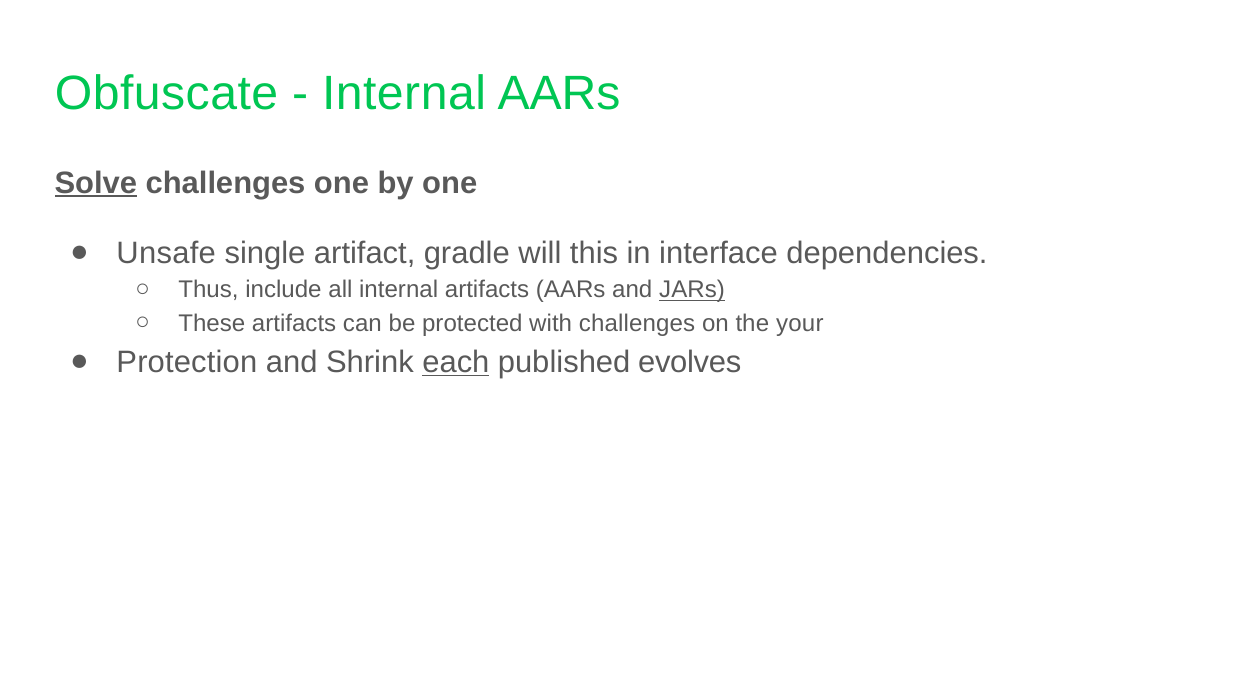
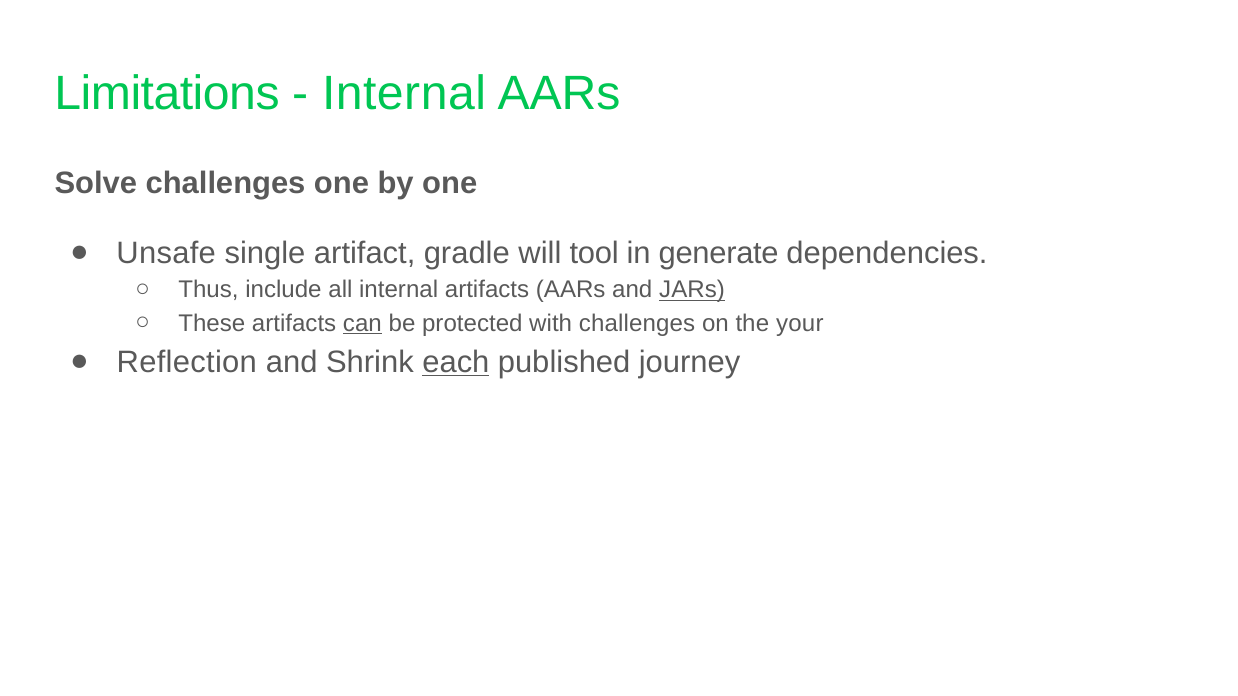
Obfuscate: Obfuscate -> Limitations (167, 93)
Solve underline: present -> none (96, 183)
this: this -> tool (594, 253)
interface: interface -> generate (719, 253)
can underline: none -> present (362, 323)
Protection: Protection -> Reflection (187, 362)
evolves: evolves -> journey (690, 362)
